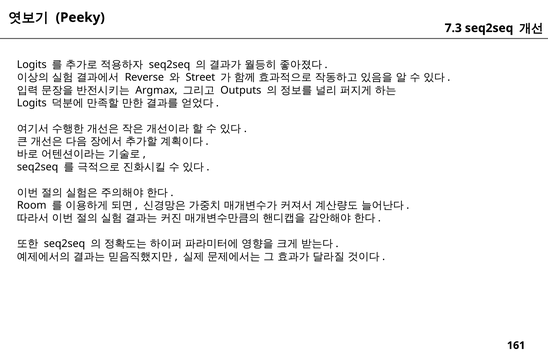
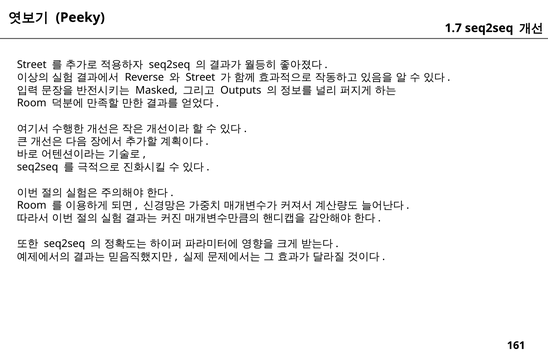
7.3: 7.3 -> 1.7 (453, 28)
Logits: Logits -> Street (32, 65)
Argmax: Argmax -> Masked (156, 90)
Logits: Logits -> Room (32, 103)
